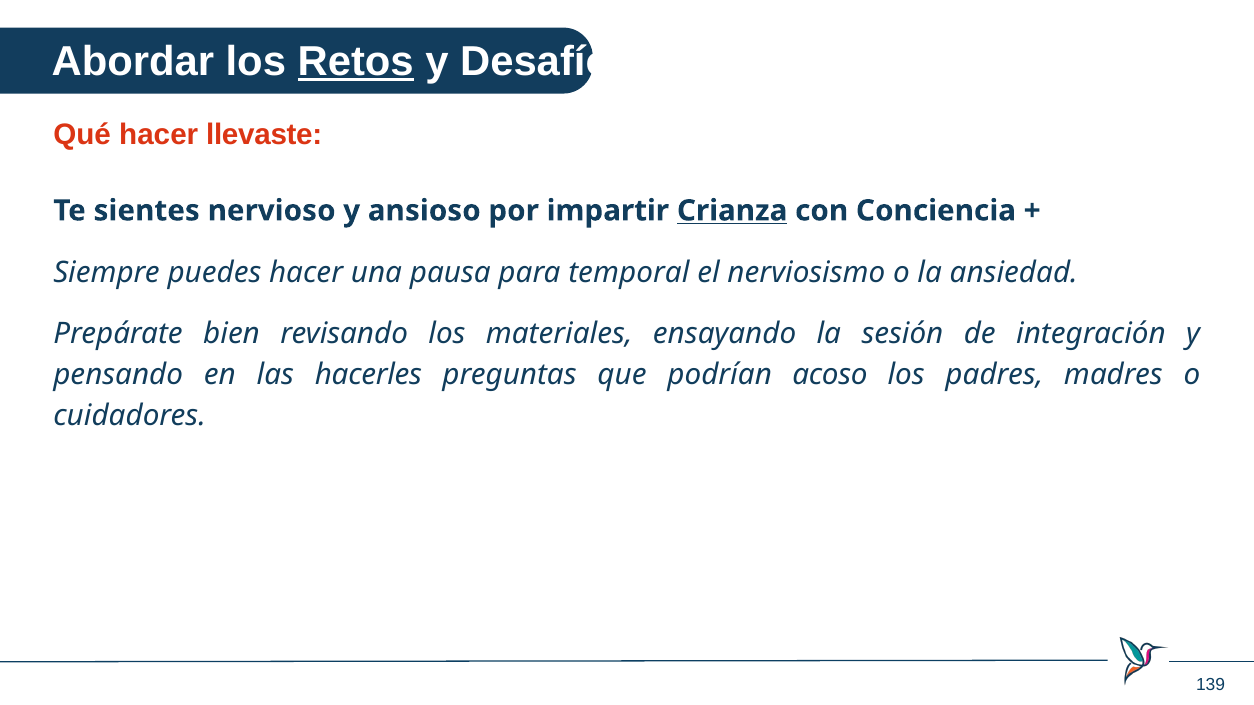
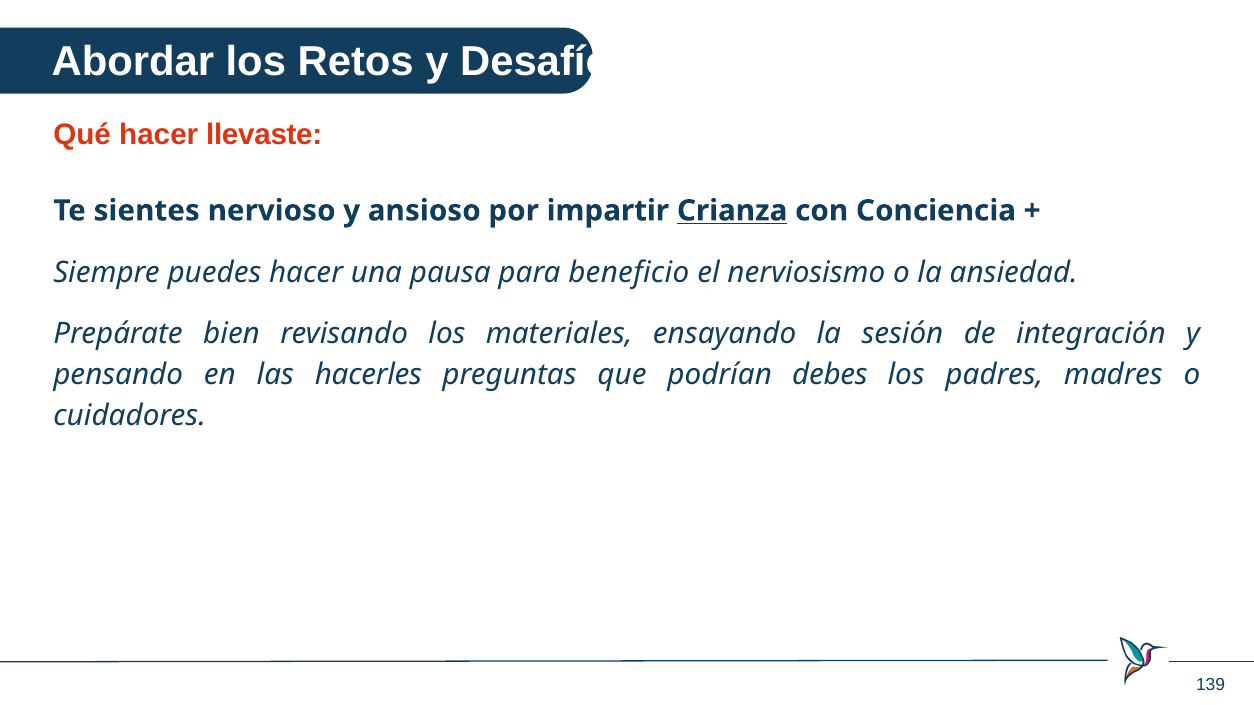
Retos underline: present -> none (356, 61)
temporal: temporal -> beneficio (629, 273)
acoso: acoso -> debes (830, 375)
